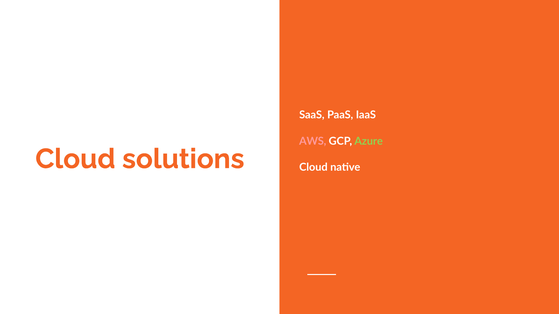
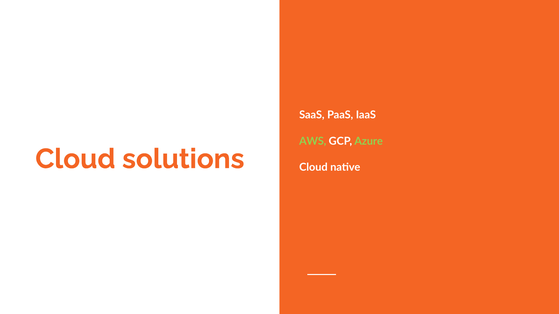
AWS colour: pink -> light green (313, 141)
